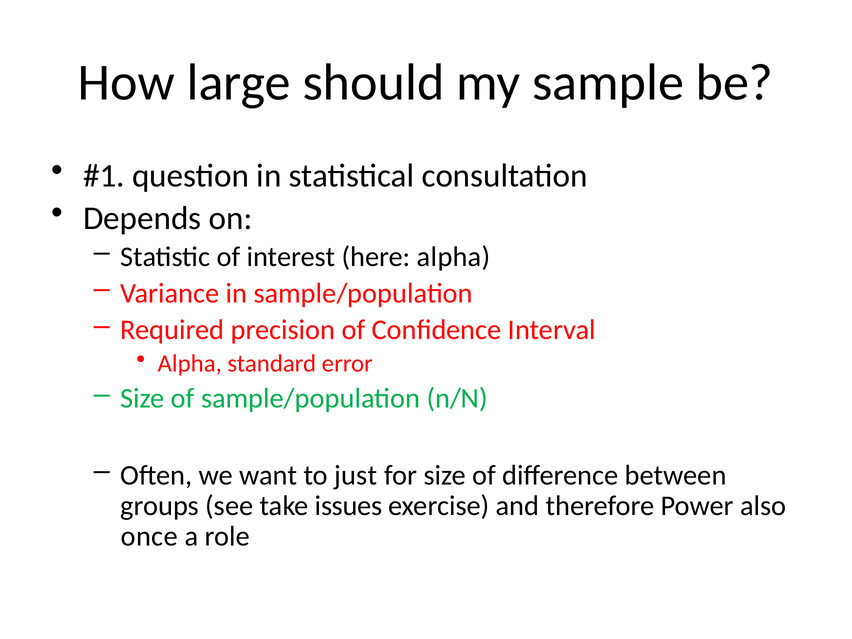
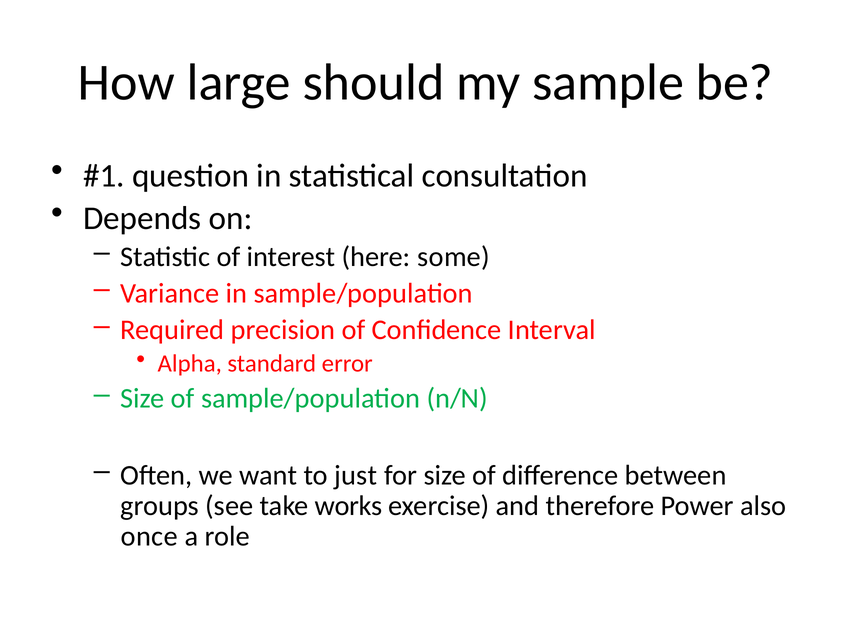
here alpha: alpha -> some (454, 257)
issues: issues -> works (349, 506)
